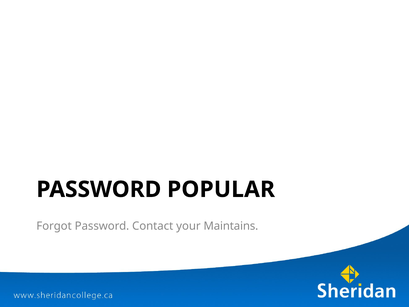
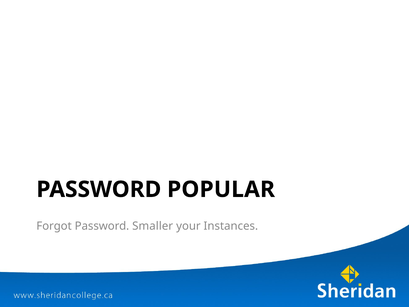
Contact: Contact -> Smaller (153, 226)
Maintains: Maintains -> Instances (231, 226)
